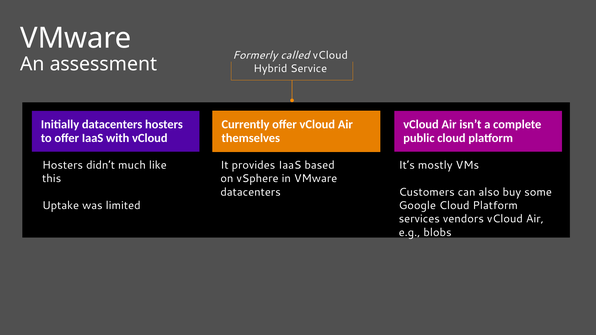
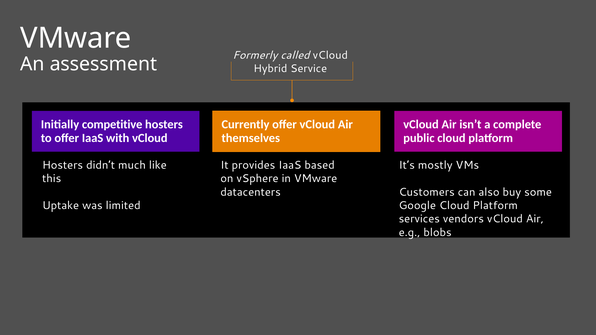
Initially datacenters: datacenters -> competitive (112, 125)
